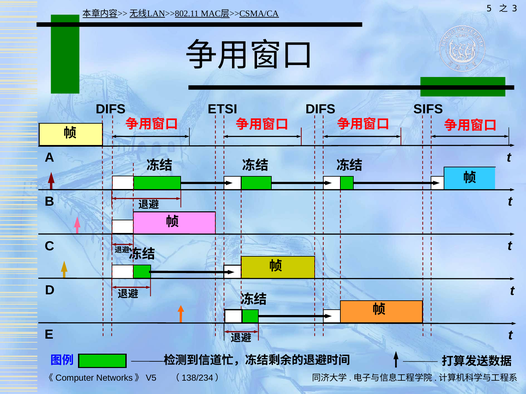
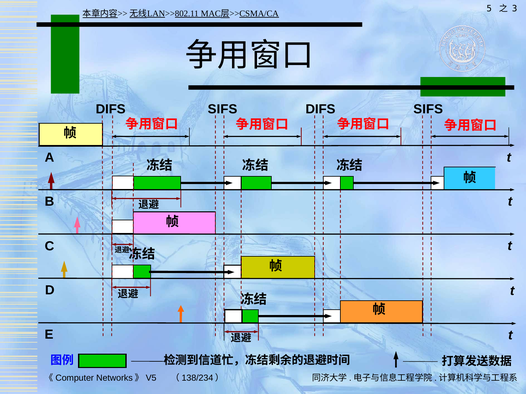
ETSI: ETSI -> SIFS (222, 109)
